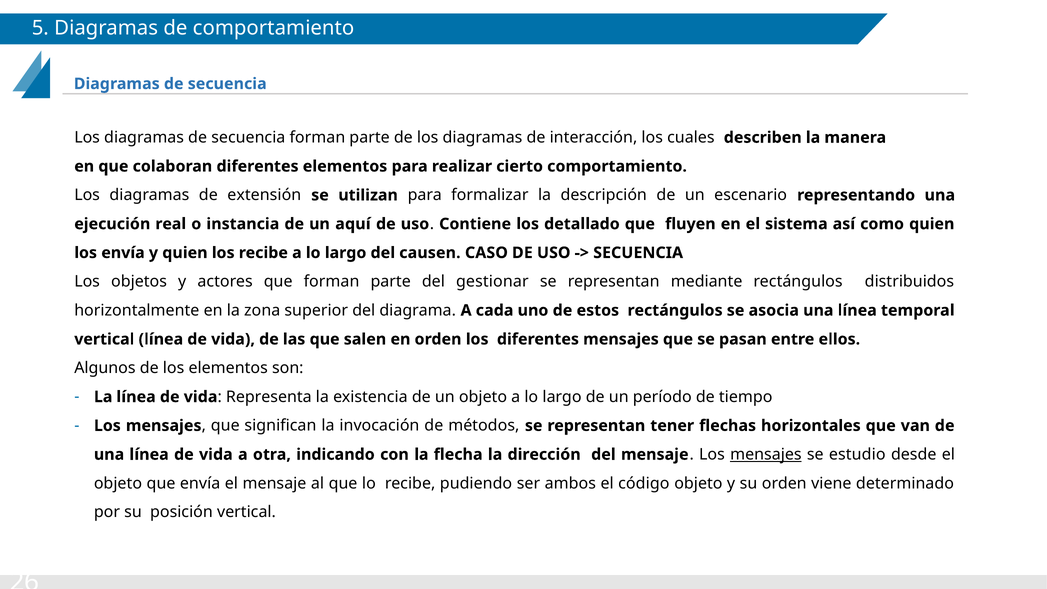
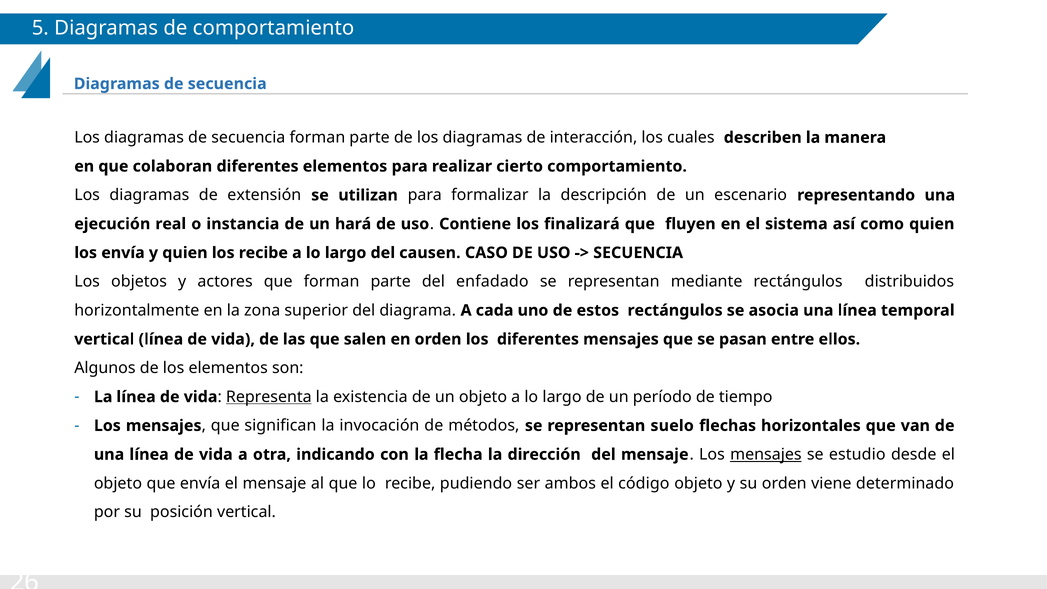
aquí: aquí -> hará (353, 224)
detallado: detallado -> finalizará (582, 224)
gestionar: gestionar -> enfadado (492, 282)
Representa underline: none -> present (269, 397)
tener: tener -> suelo (672, 426)
